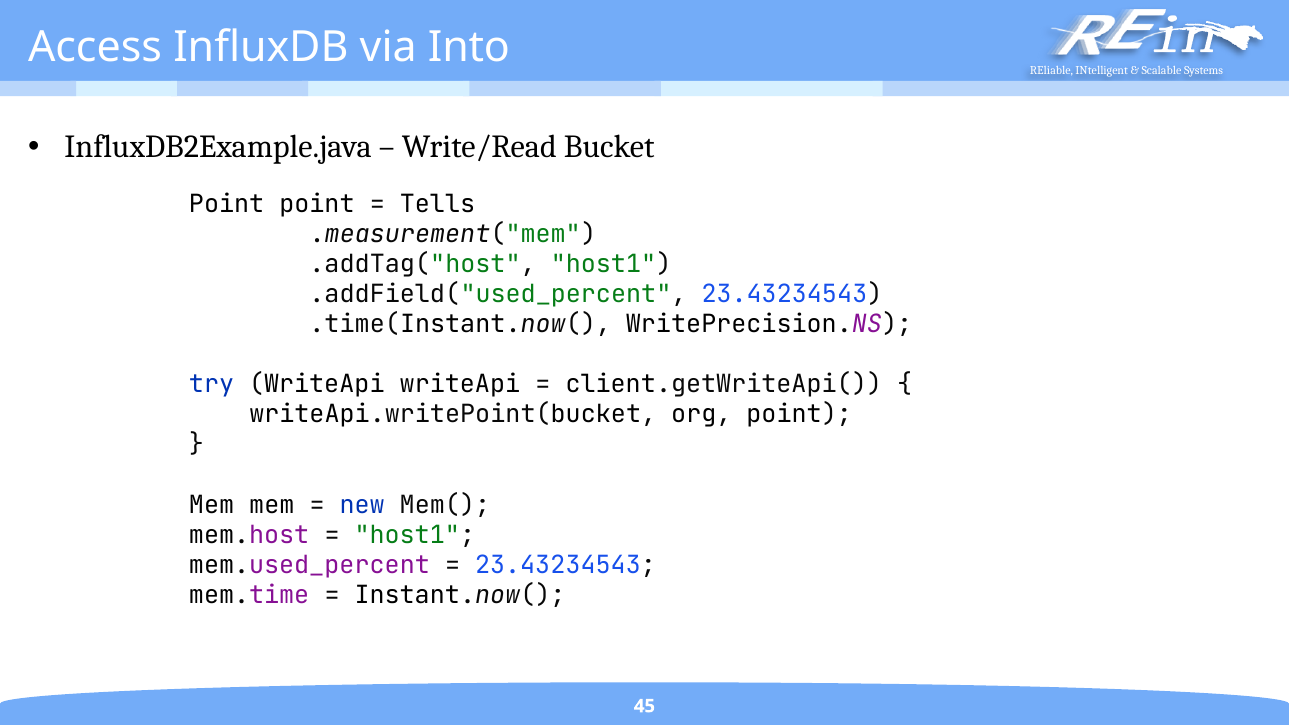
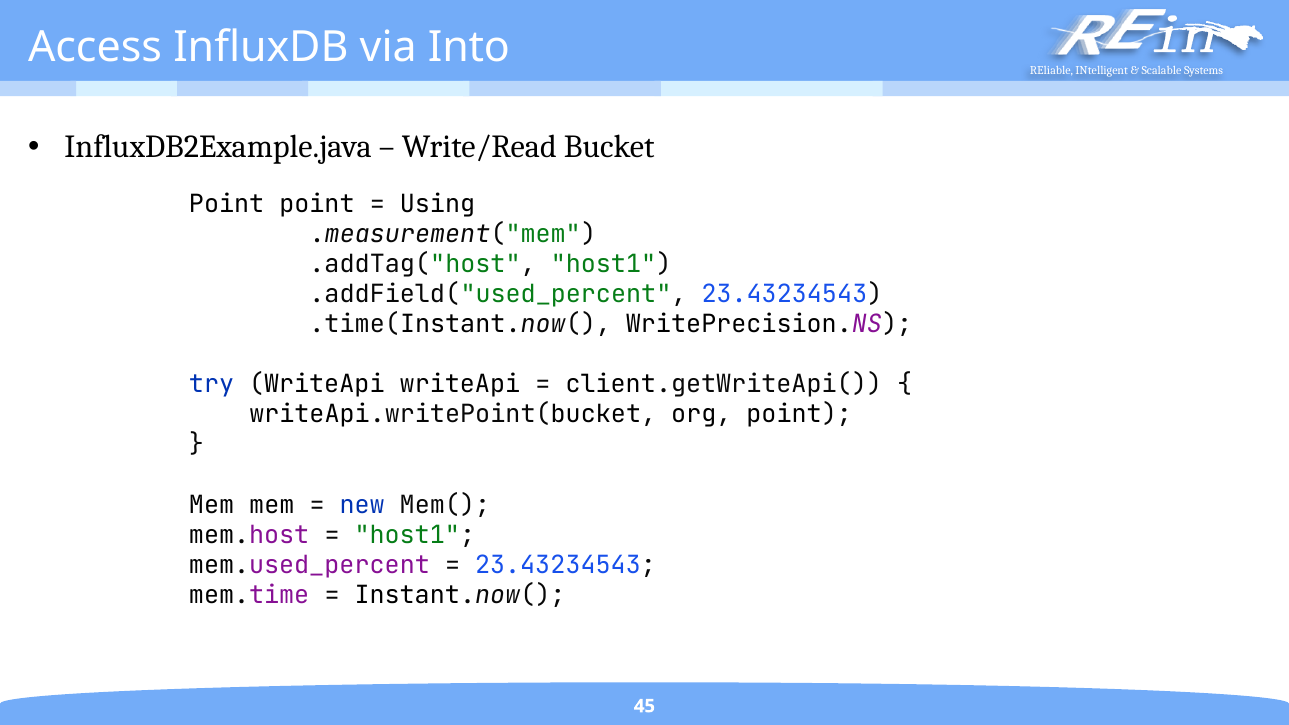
Tells: Tells -> Using (438, 204)
